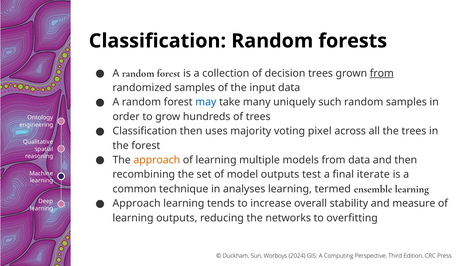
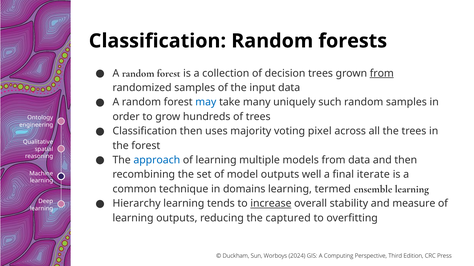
approach colour: orange -> blue (157, 160)
test: test -> well (312, 175)
analyses: analyses -> domains (244, 189)
Approach: Approach -> Hierarchy (137, 204)
increase underline: none -> present (271, 204)
networks: networks -> captured (288, 218)
